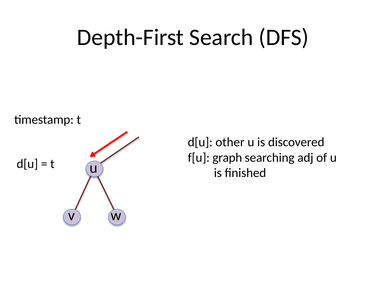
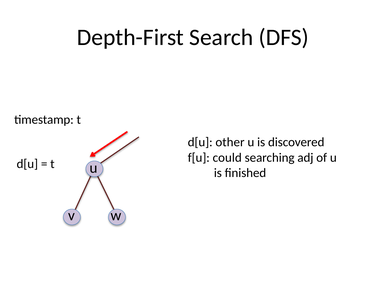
graph: graph -> could (227, 158)
